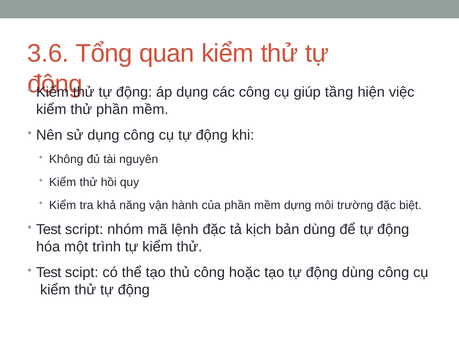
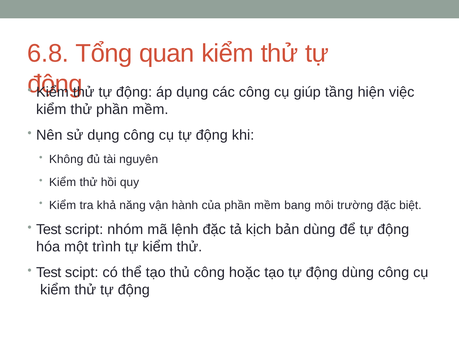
3.6: 3.6 -> 6.8 (48, 53)
dựng: dựng -> bang (298, 205)
